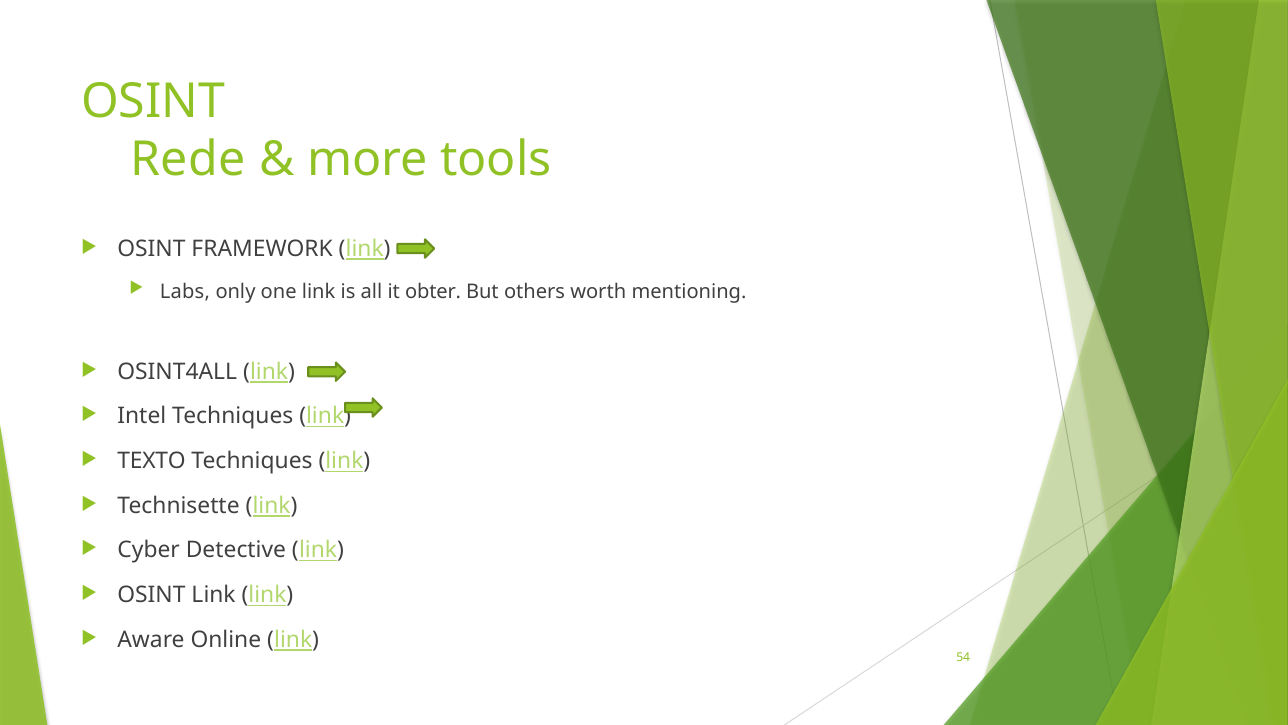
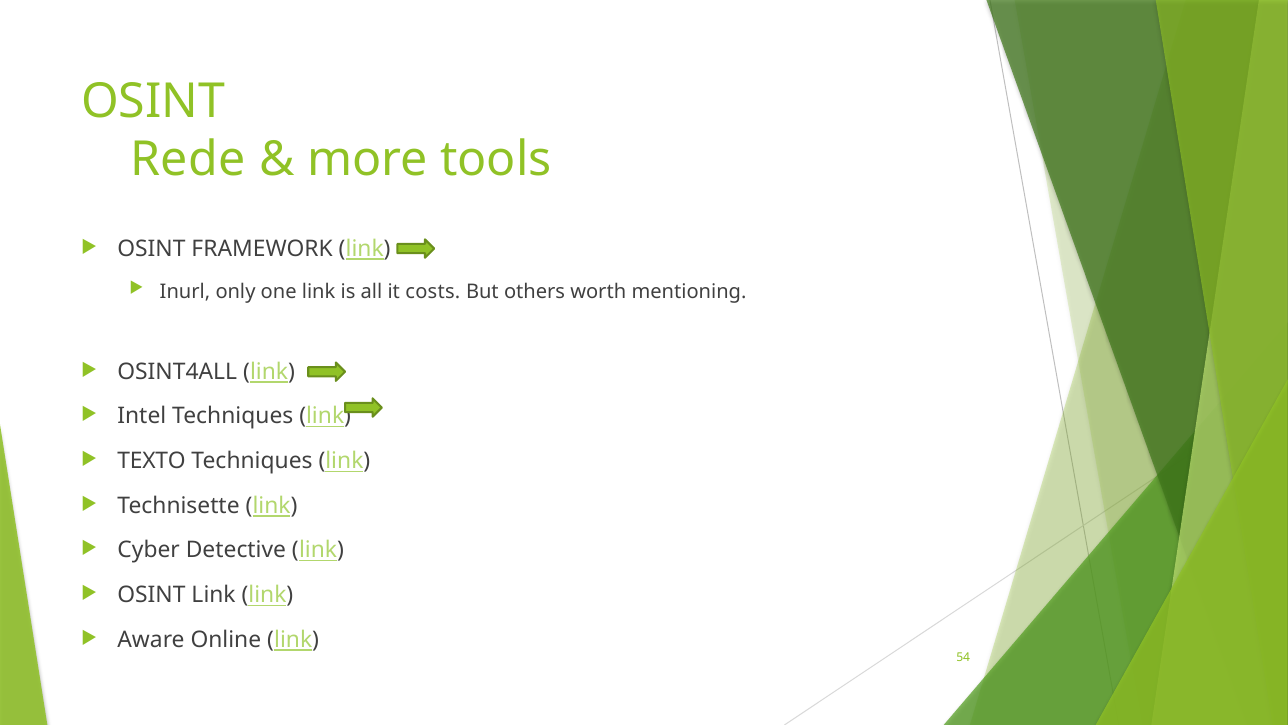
Labs: Labs -> Inurl (185, 291)
obter: obter -> costs (433, 291)
